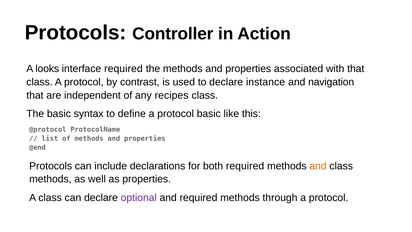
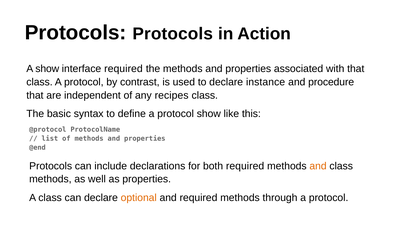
Protocols Controller: Controller -> Protocols (173, 34)
A looks: looks -> show (47, 69)
navigation: navigation -> procedure (331, 82)
protocol basic: basic -> show (209, 114)
optional colour: purple -> orange (139, 197)
